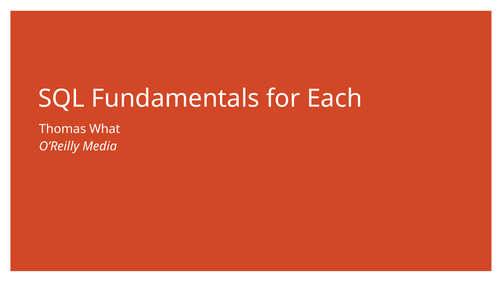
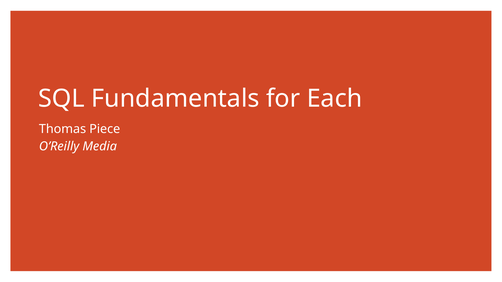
What: What -> Piece (105, 129)
